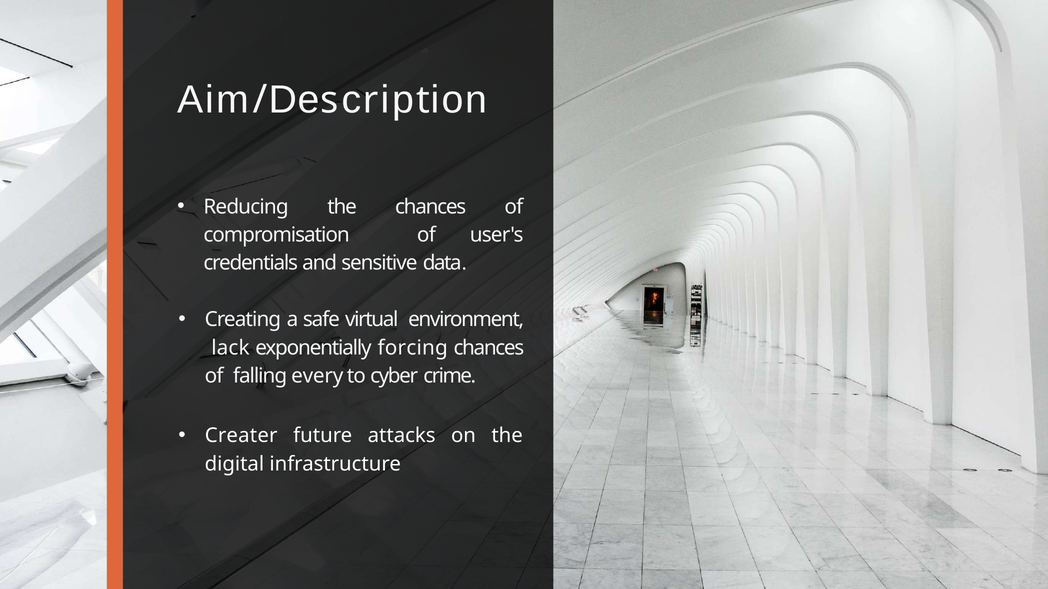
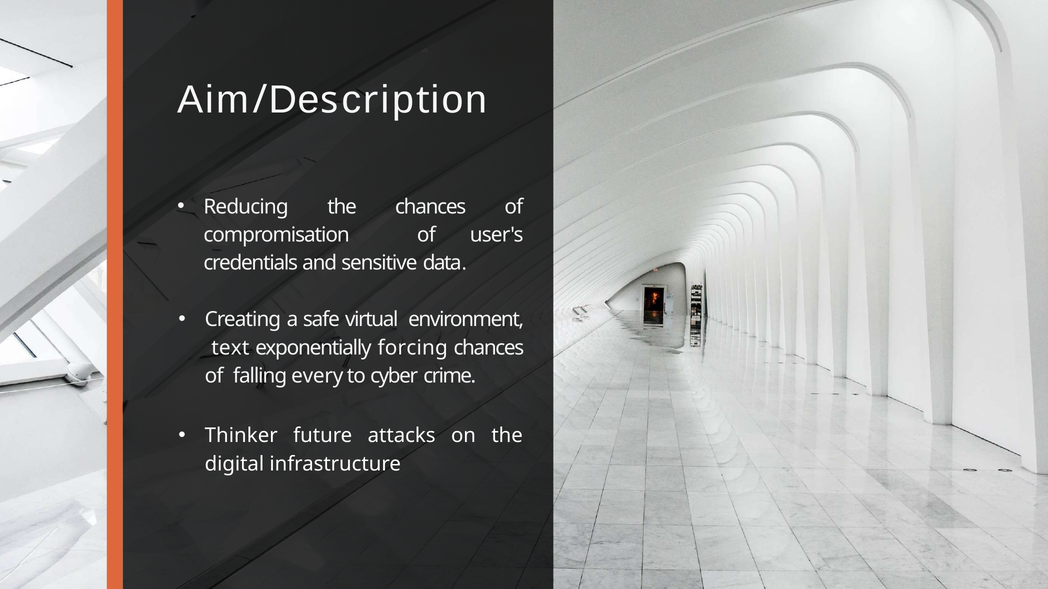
lack: lack -> text (230, 348)
Creater: Creater -> Thinker (241, 436)
